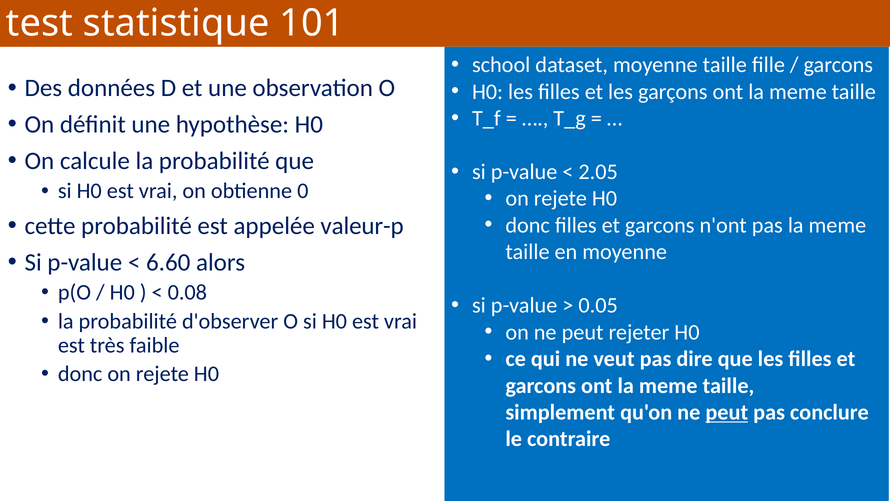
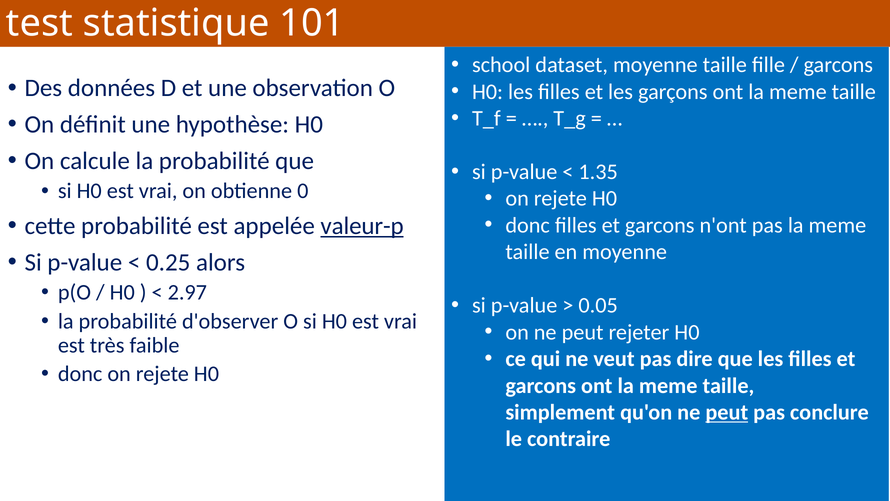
2.05: 2.05 -> 1.35 (598, 172)
valeur-p underline: none -> present (362, 226)
6.60: 6.60 -> 0.25 (168, 262)
0.08: 0.08 -> 2.97 (187, 292)
